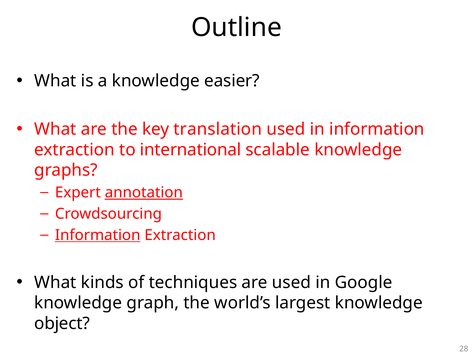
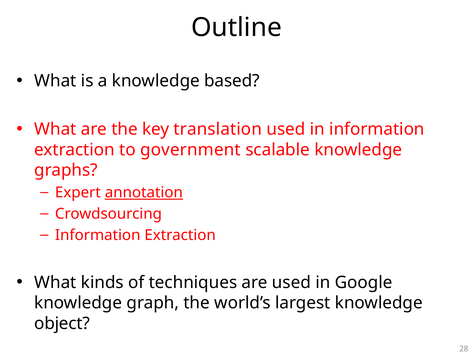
easier: easier -> based (232, 81)
international: international -> government (190, 150)
Information underline: present -> none (98, 235)
